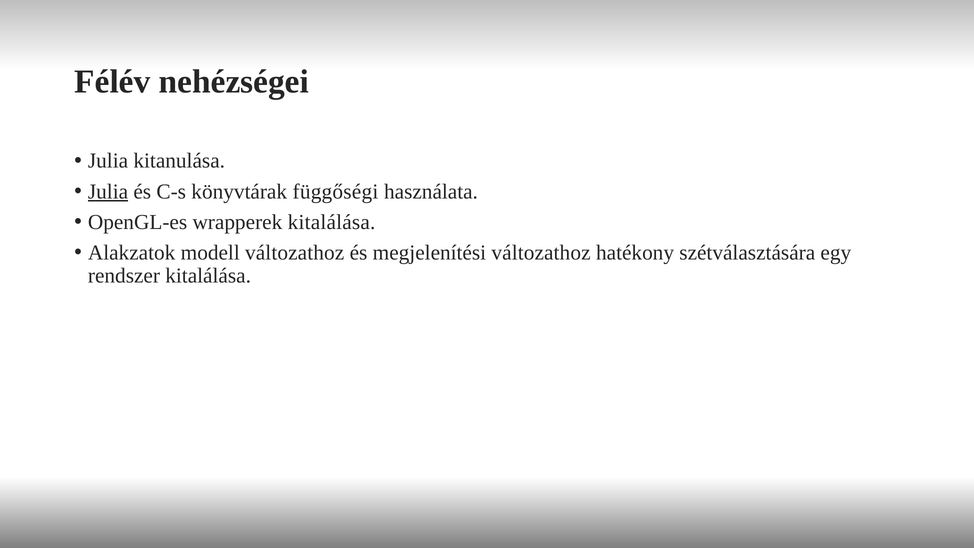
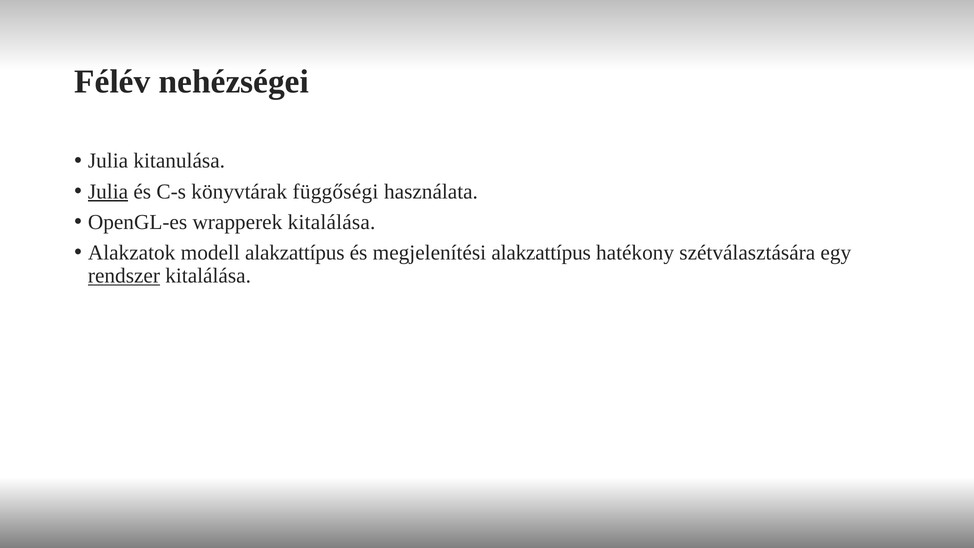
modell változathoz: változathoz -> alakzattípus (295, 253)
megjelenítési változathoz: változathoz -> alakzattípus (541, 253)
rendszer underline: none -> present (124, 276)
